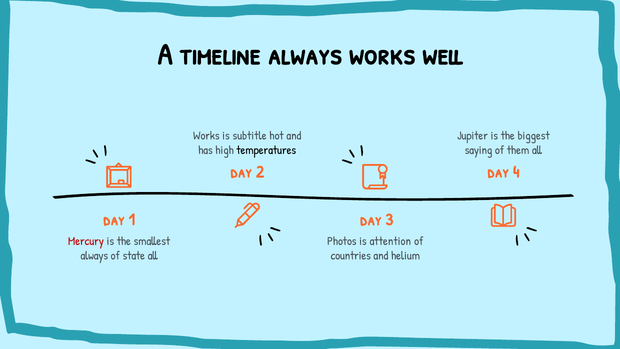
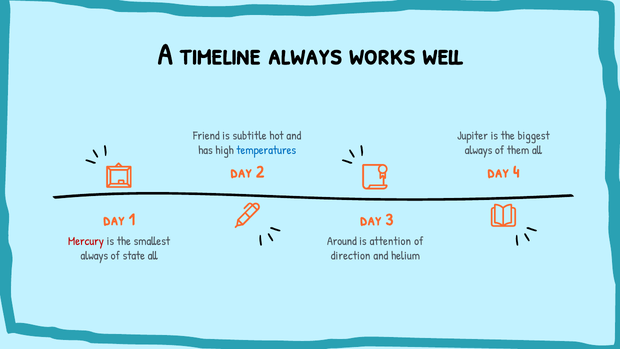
Works: Works -> Friend (206, 136)
temperatures colour: black -> blue (266, 150)
saying: saying -> always (479, 150)
Photos: Photos -> Around (342, 241)
countries: countries -> direction (351, 255)
